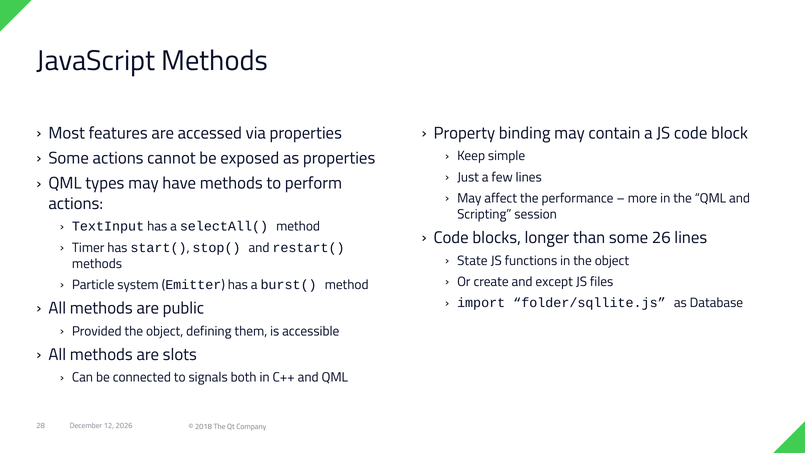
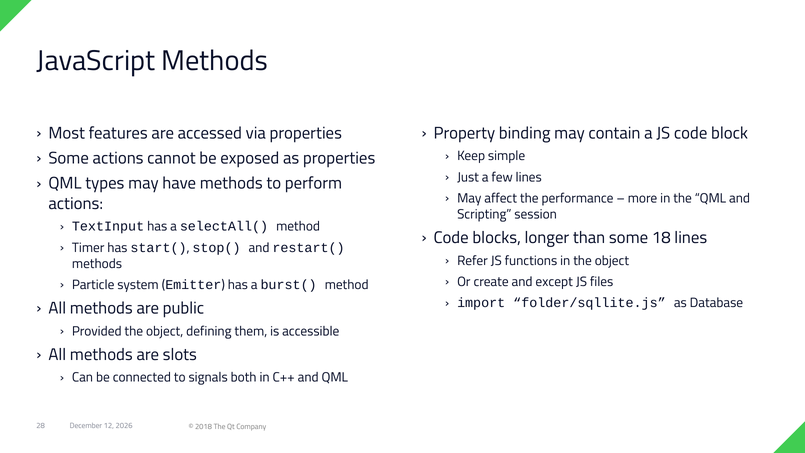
26: 26 -> 18 (661, 238)
State: State -> Refer (472, 261)
